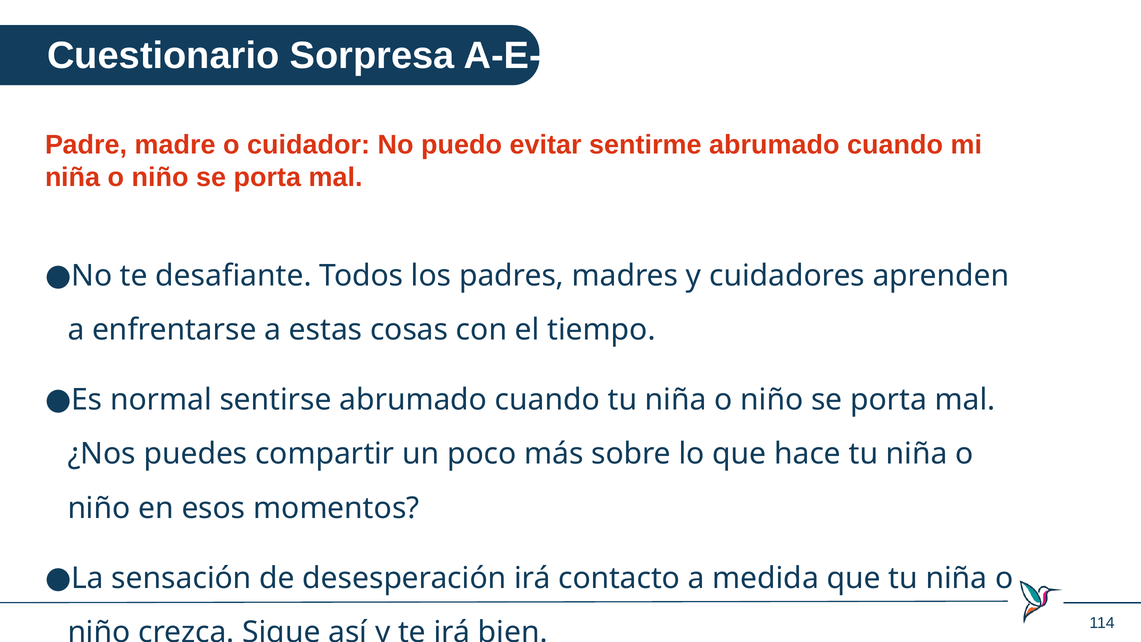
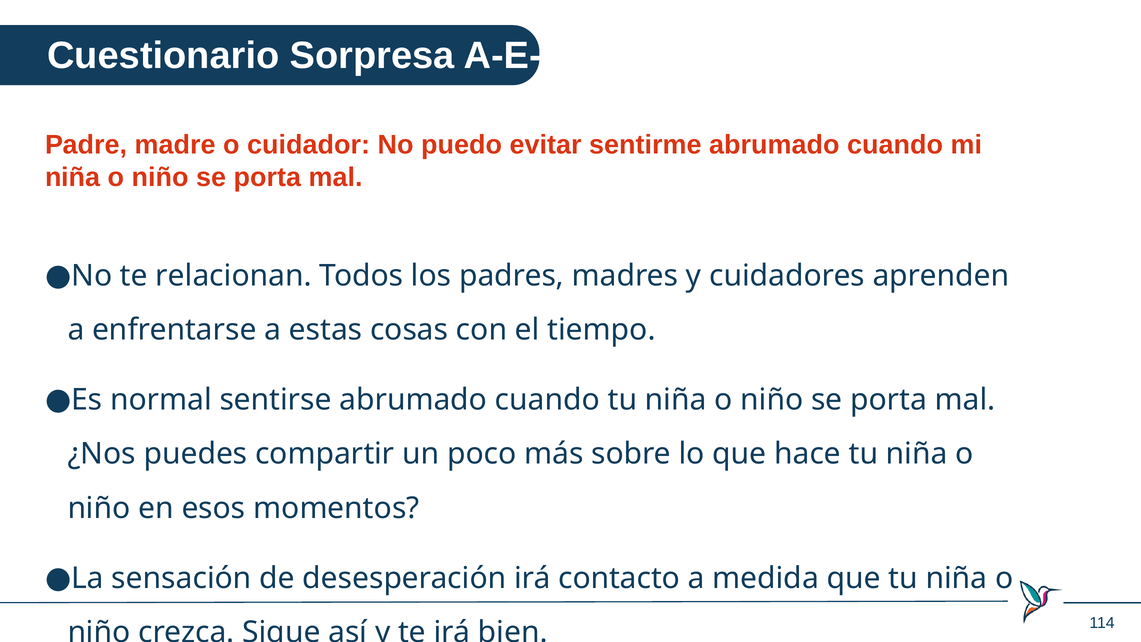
desafiante: desafiante -> relacionan (234, 275)
